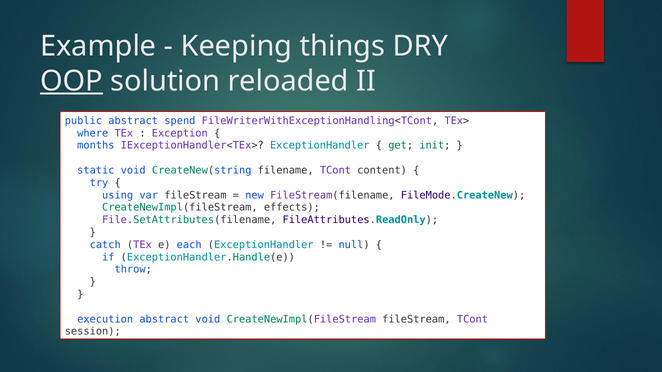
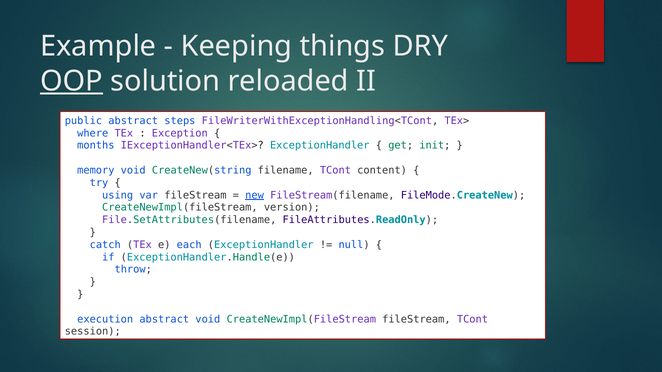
spend: spend -> steps (180, 121)
static: static -> memory (96, 170)
new underline: none -> present (255, 195)
effects: effects -> version (292, 208)
